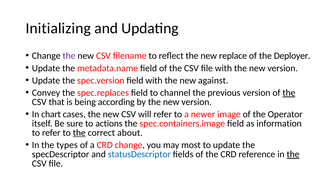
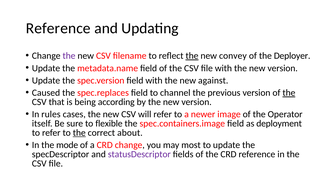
Initializing: Initializing -> Reference (58, 28)
the underline: none -> present (192, 56)
replace: replace -> convey (233, 56)
Convey: Convey -> Caused (46, 93)
chart: chart -> rules (51, 114)
actions: actions -> flexible (109, 124)
information: information -> deployment (279, 124)
types: types -> mode (67, 145)
statusDescriptor colour: blue -> purple (139, 154)
the underline: present -> none (293, 154)
